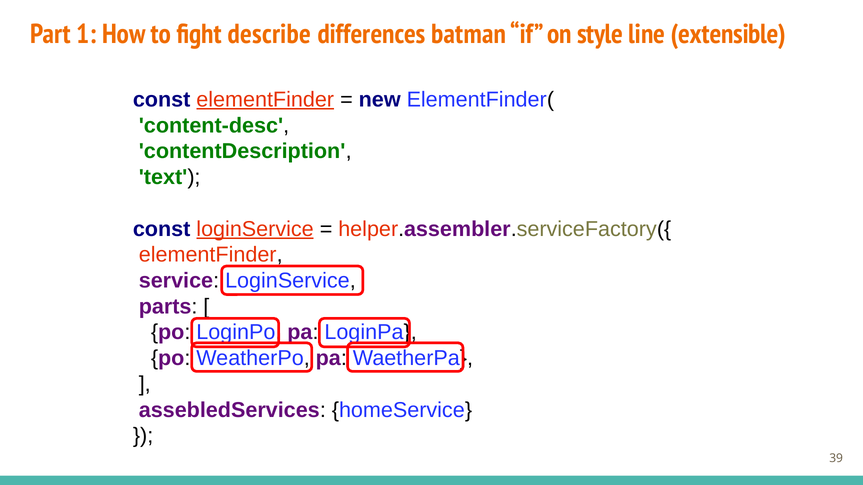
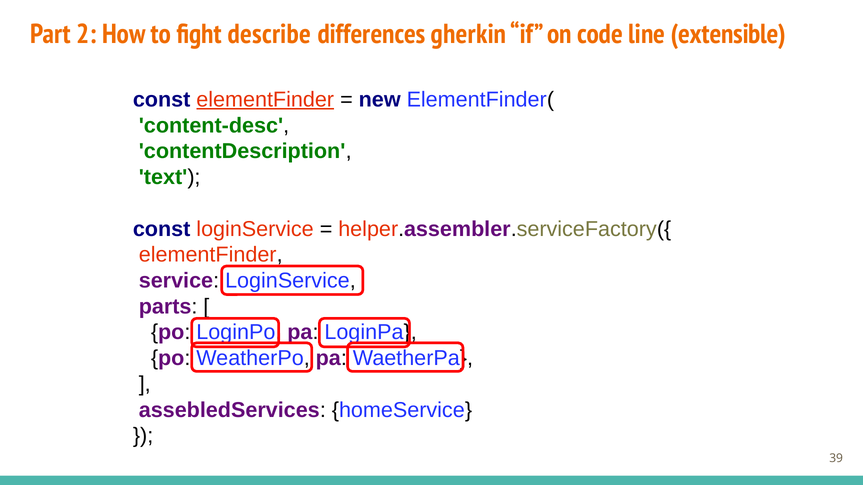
1: 1 -> 2 (86, 34)
batman: batman -> gherkin (469, 34)
style: style -> code (600, 34)
loginService underline: present -> none (255, 229)
